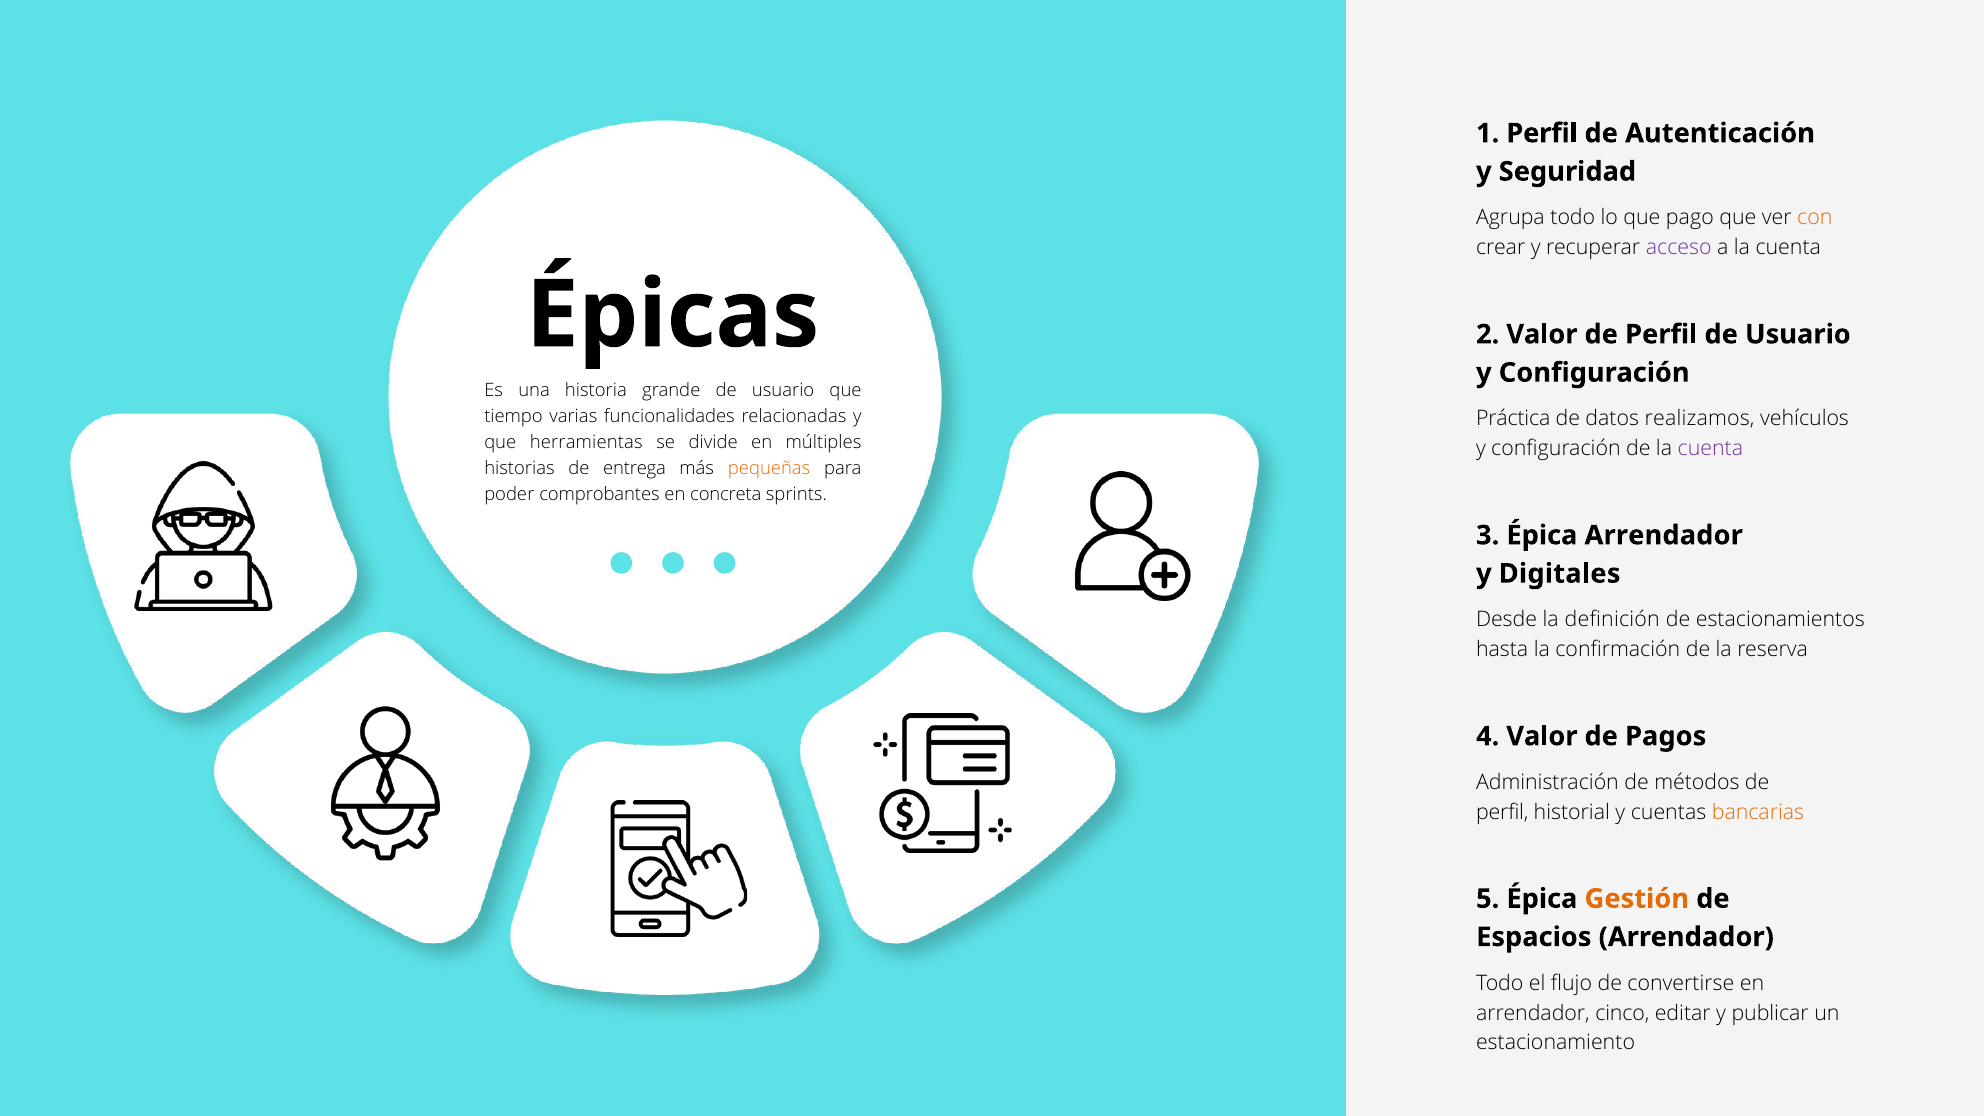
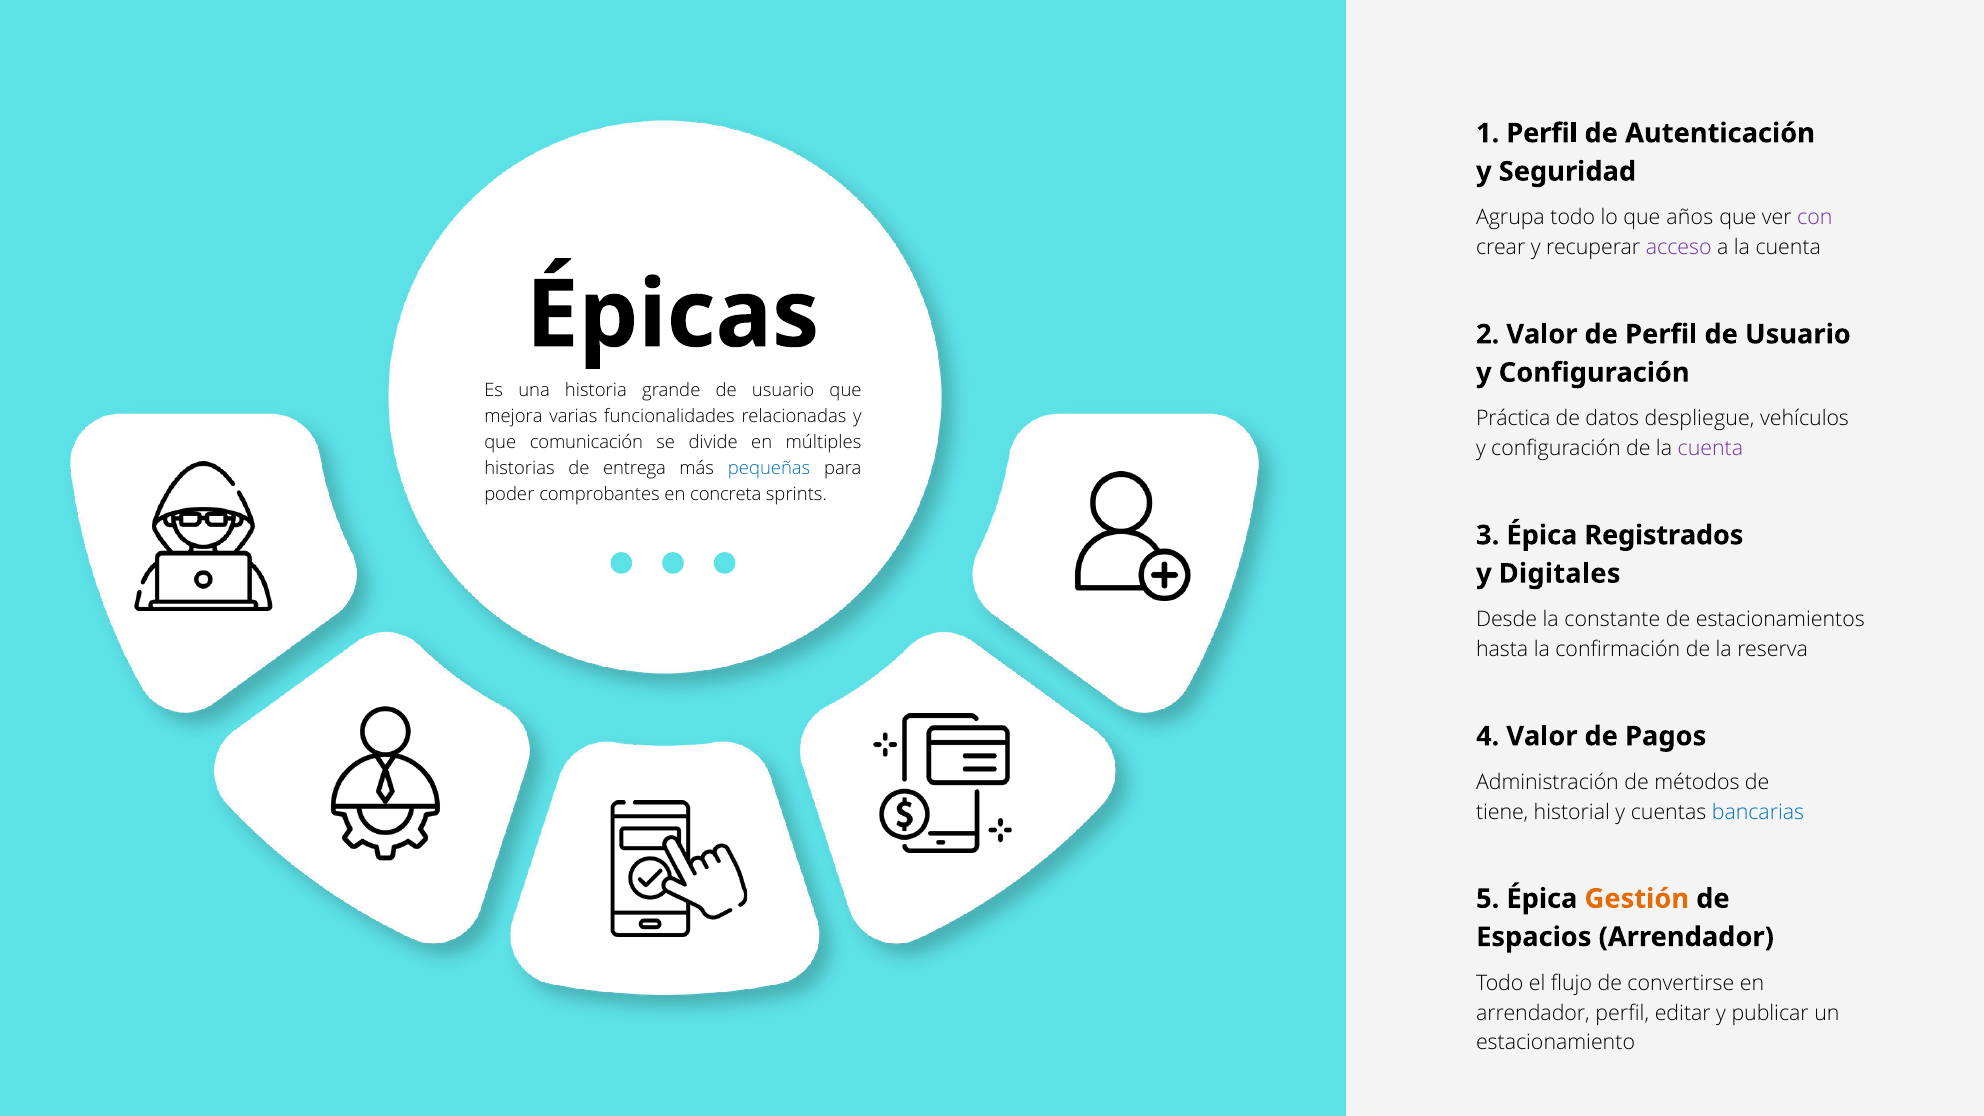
pago: pago -> años (1690, 218)
con colour: orange -> purple (1815, 218)
tiempo: tiempo -> mejora (513, 417)
realizamos: realizamos -> despliegue (1700, 419)
herramientas: herramientas -> comunicación (586, 443)
pequeñas colour: orange -> blue (769, 468)
Épica Arrendador: Arrendador -> Registrados (1664, 535)
definición: definición -> constante (1612, 620)
perfil: perfil -> tiene (1502, 812)
bancarias colour: orange -> blue (1758, 812)
arrendador cinco: cinco -> perfil (1622, 1013)
